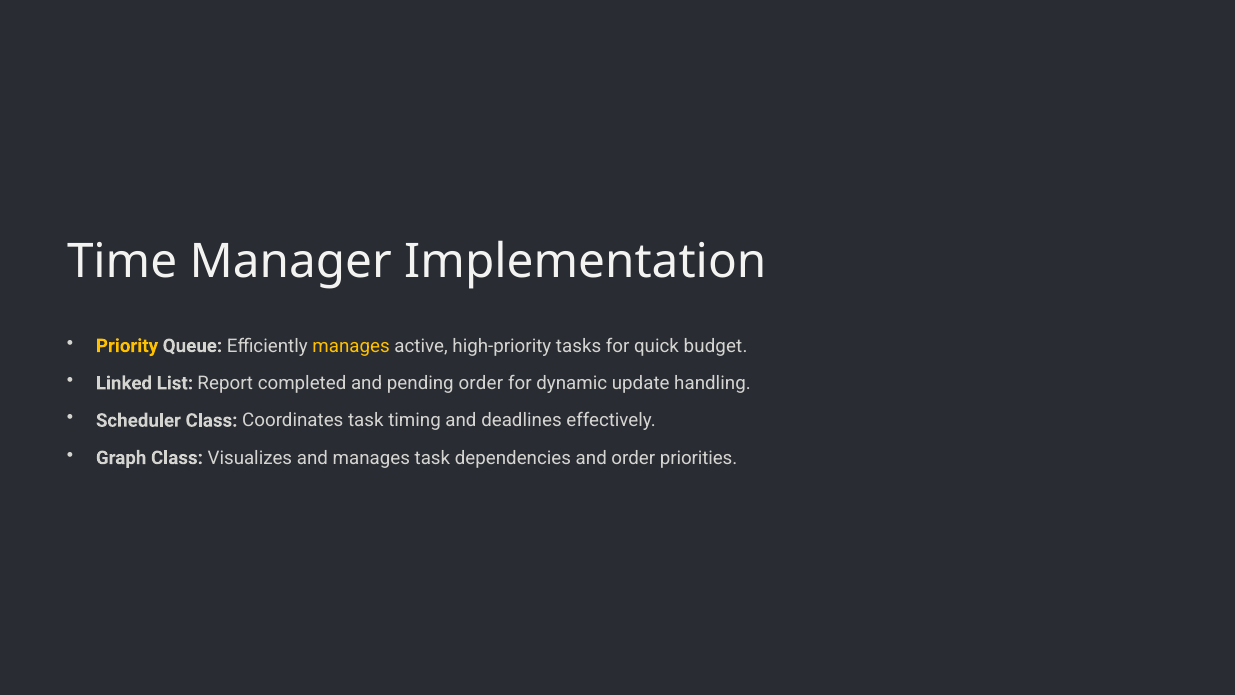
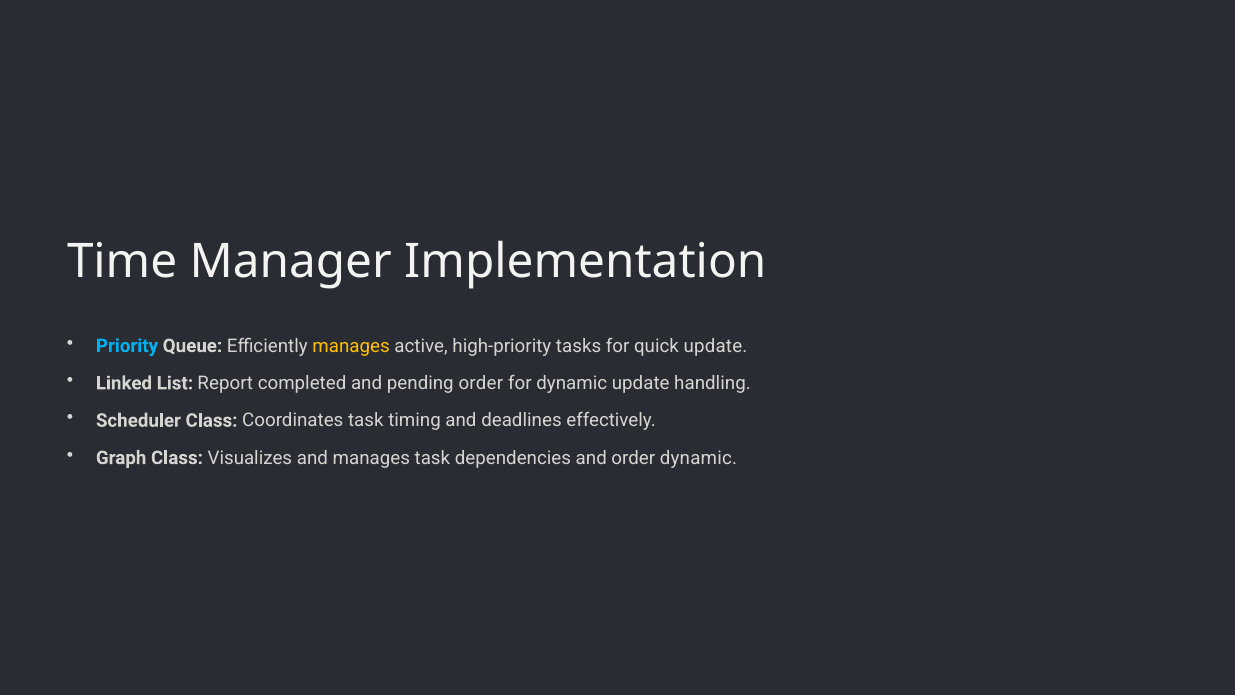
Priority colour: yellow -> light blue (127, 346)
quick budget: budget -> update (716, 346)
order priorities: priorities -> dynamic (698, 458)
